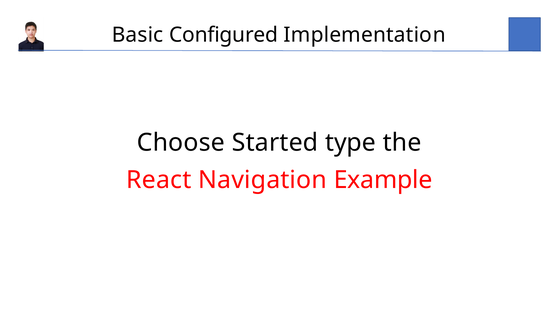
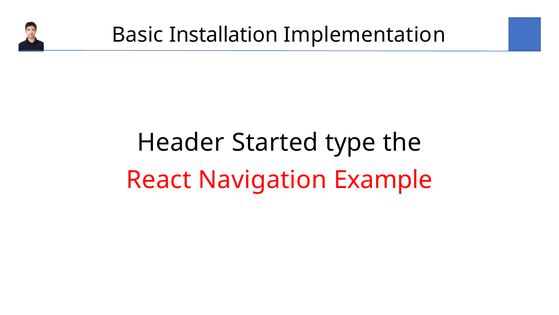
Configured: Configured -> Installation (224, 35)
Choose: Choose -> Header (181, 142)
